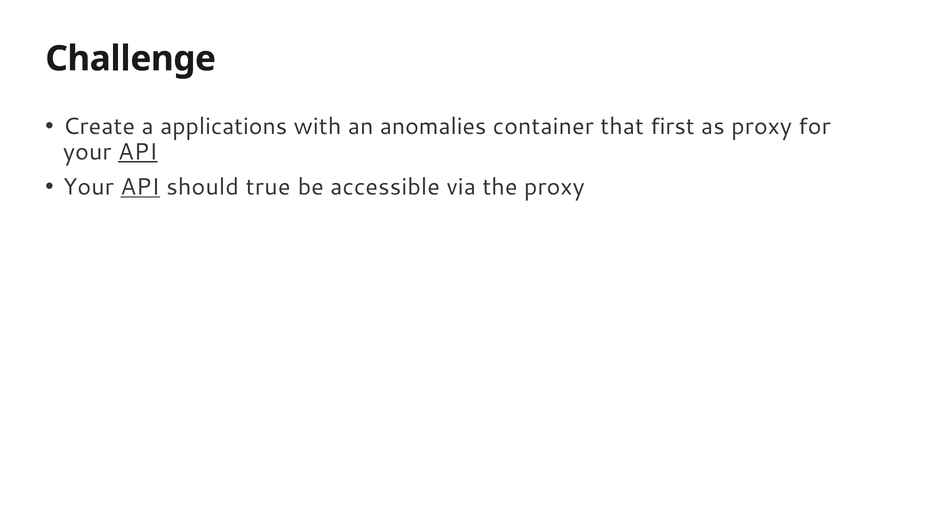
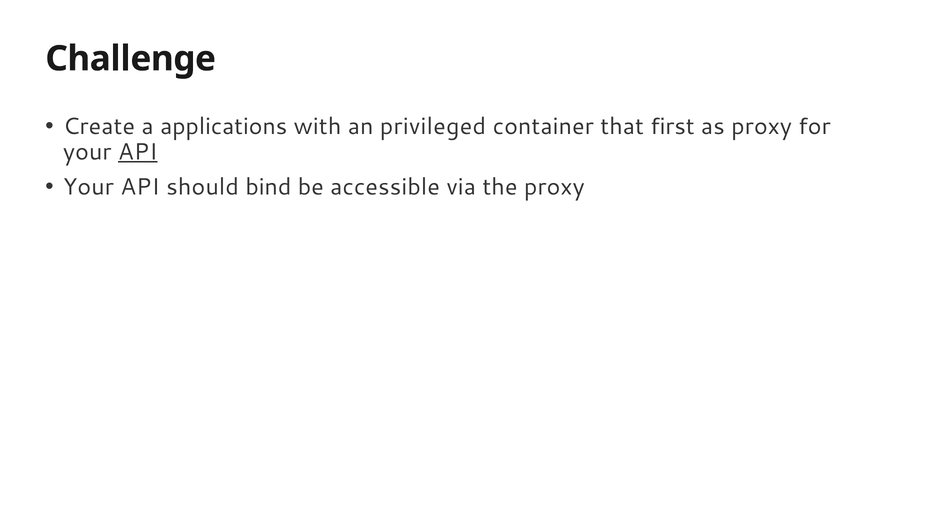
anomalies: anomalies -> privileged (433, 127)
API underline: present -> none (140, 187)
true: true -> bind (268, 187)
